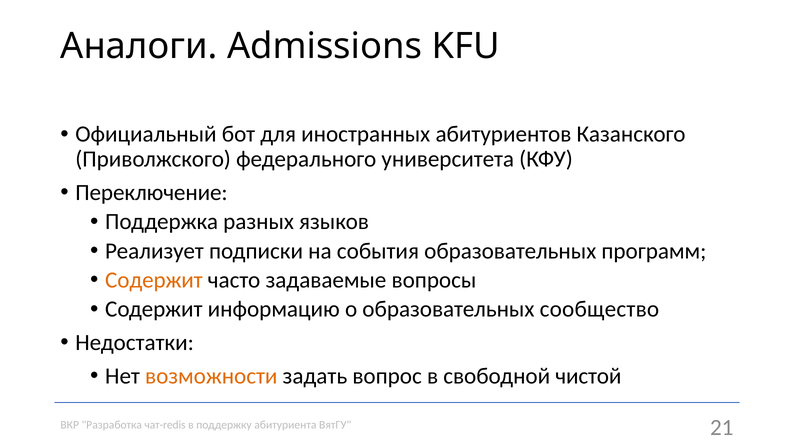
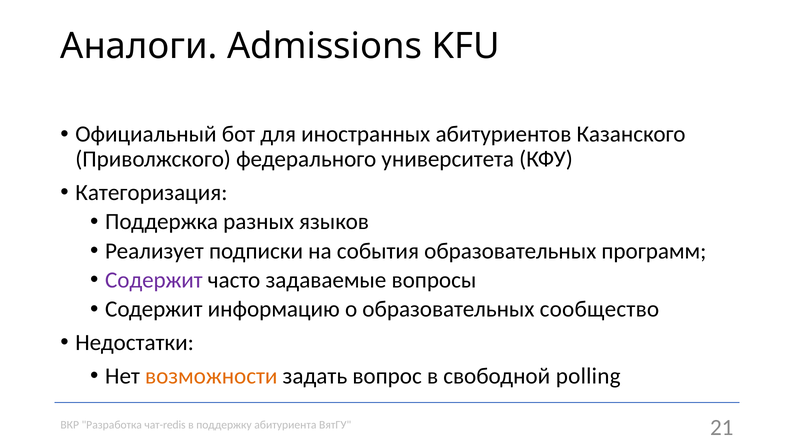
Переключение: Переключение -> Категоризация (151, 193)
Содержит colour: orange -> purple (154, 280)
чистой: чистой -> polling (588, 376)
